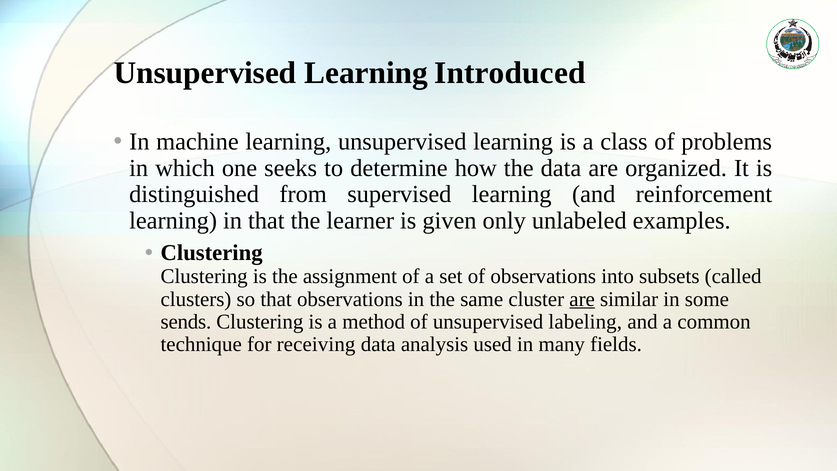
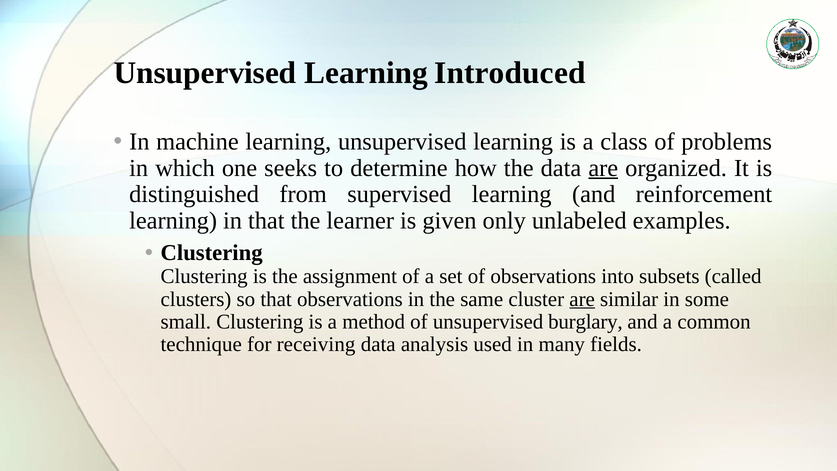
are underline: none -> present (603, 168)
sends: sends -> small (186, 322)
labeling: labeling -> burglary (585, 322)
